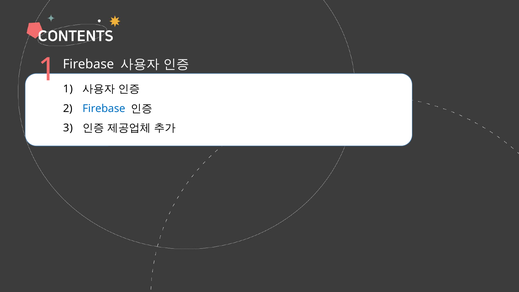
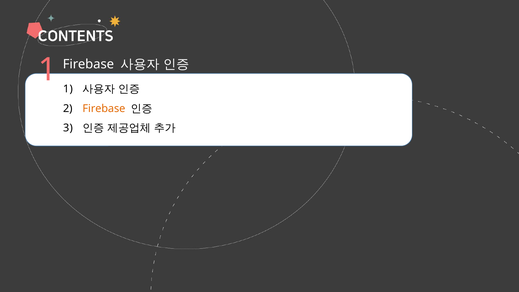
Firebase colour: blue -> orange (104, 108)
